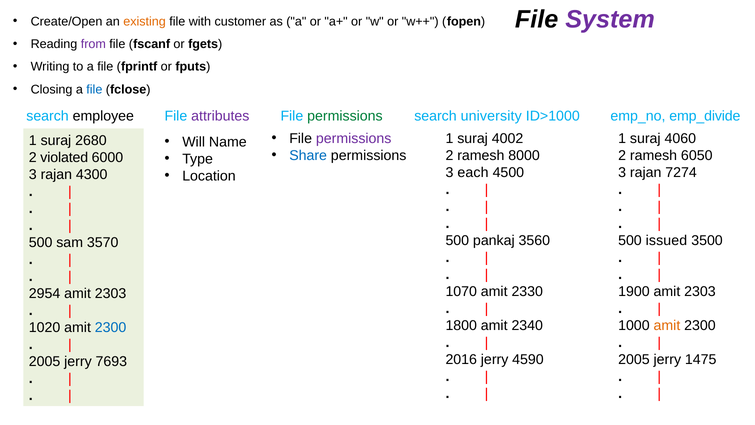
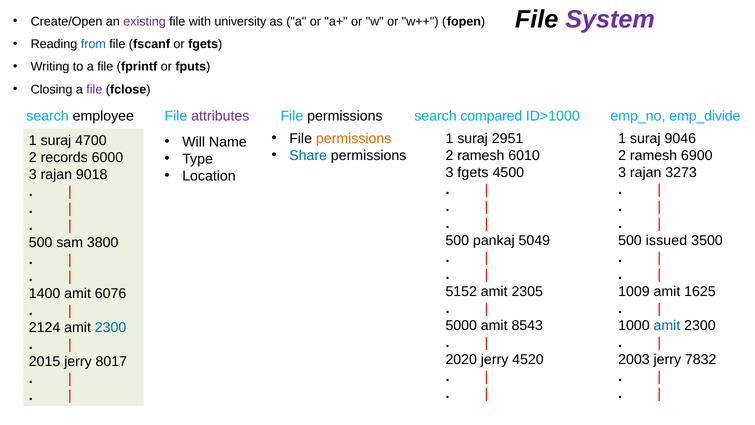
existing colour: orange -> purple (145, 22)
customer: customer -> university (240, 22)
from colour: purple -> blue (93, 44)
file colour: blue -> purple (94, 89)
permissions colour: green -> black (345, 116)
university: university -> compared (491, 116)
permissions colour: purple -> orange (354, 138)
4002: 4002 -> 2951 (508, 138)
4060: 4060 -> 9046 (680, 138)
2680: 2680 -> 4700 (91, 141)
8000: 8000 -> 6010 (524, 155)
6050: 6050 -> 6900 (697, 155)
violated: violated -> records (64, 158)
3 each: each -> fgets (473, 172)
7274: 7274 -> 3273 (681, 172)
4300: 4300 -> 9018 (92, 175)
3560: 3560 -> 5049 (534, 240)
3570: 3570 -> 3800 (103, 243)
1070: 1070 -> 5152 (461, 291)
2330: 2330 -> 2305 (527, 291)
1900: 1900 -> 1009 (634, 291)
2303: 2303 -> 1625 (700, 291)
2954: 2954 -> 1400 (45, 294)
2303: 2303 -> 6076 (111, 294)
1800: 1800 -> 5000 (461, 325)
2340: 2340 -> 8543 (527, 325)
amit colour: orange -> blue (667, 325)
1020: 1020 -> 2124 (45, 328)
2016: 2016 -> 2020 (461, 359)
4590: 4590 -> 4520 (528, 359)
2005: 2005 -> 2003 (634, 359)
1475: 1475 -> 7832 (701, 359)
2005: 2005 -> 2015 (45, 362)
7693: 7693 -> 8017 (111, 362)
